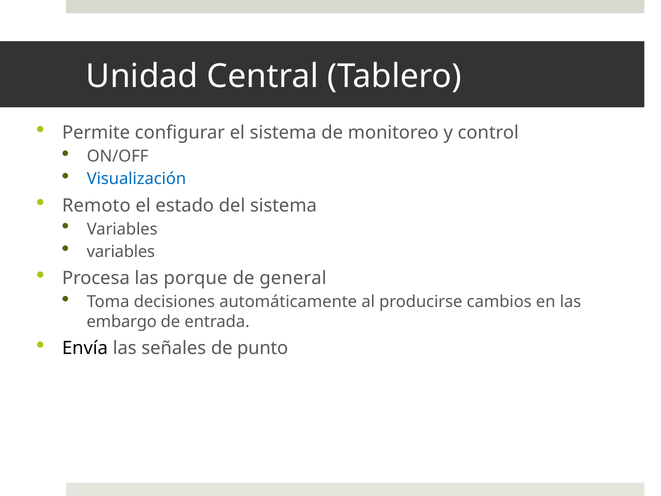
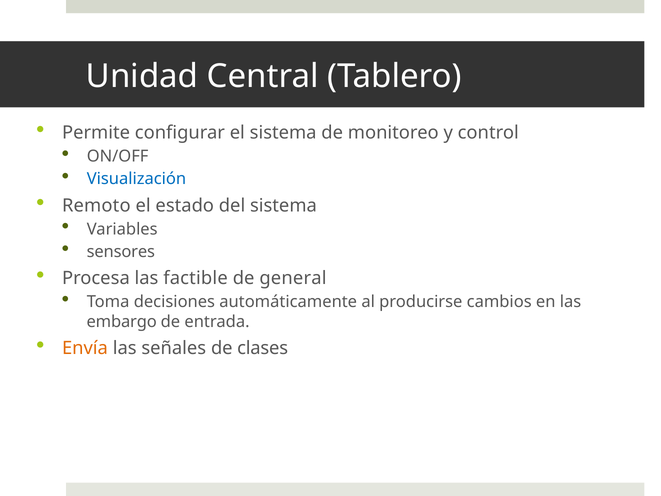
variables: variables -> sensores (121, 252)
porque: porque -> factible (196, 278)
Envía colour: black -> orange (85, 348)
punto: punto -> clases (263, 348)
